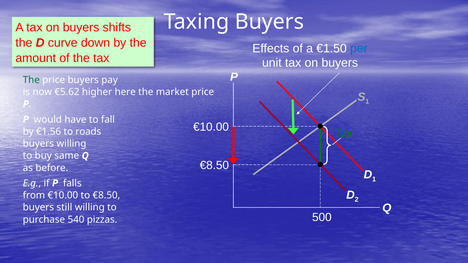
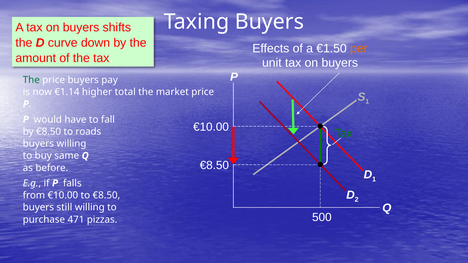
per colour: blue -> orange (359, 48)
€5.62: €5.62 -> €1.14 (67, 92)
here: here -> total (125, 92)
by €1.56: €1.56 -> €8.50 (49, 132)
540: 540 -> 471 (76, 220)
